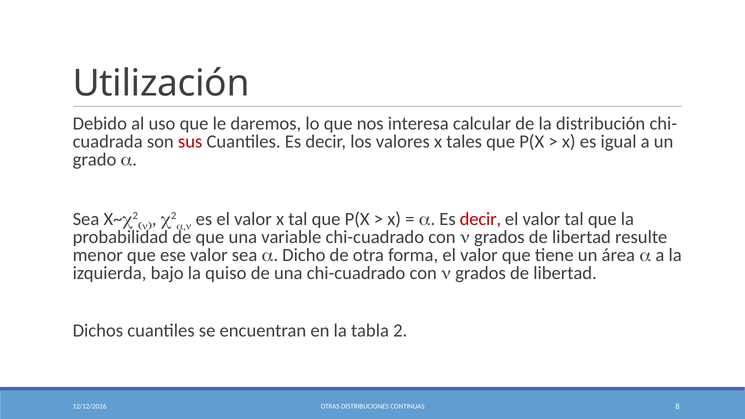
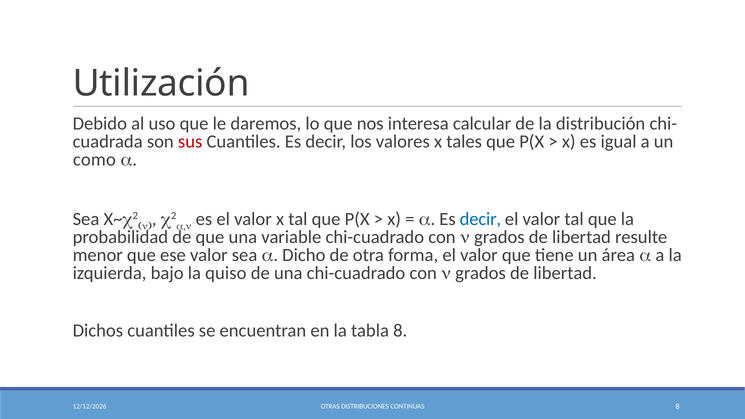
grado: grado -> como (94, 159)
decir colour: red -> blue (480, 219)
tabla 2: 2 -> 8 (400, 331)
